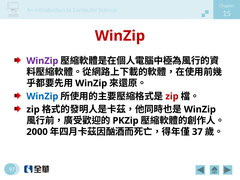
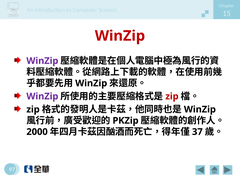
WinZip colour: blue -> purple (42, 96)
